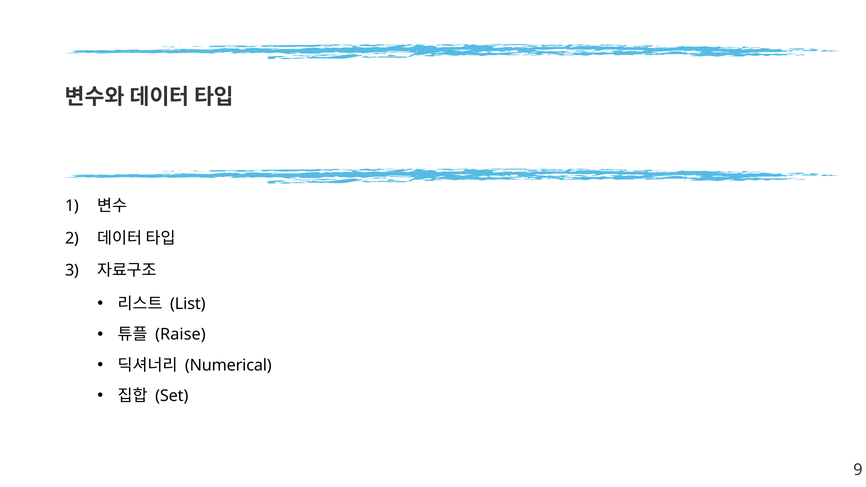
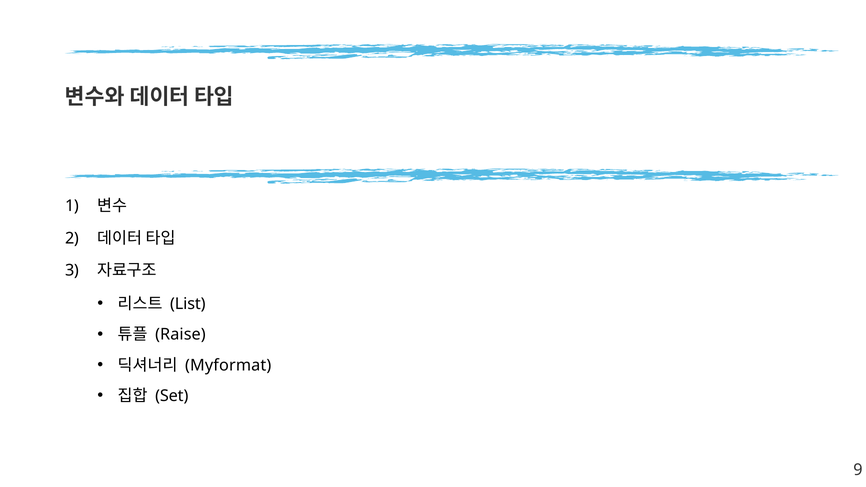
Numerical: Numerical -> Myformat (228, 365)
